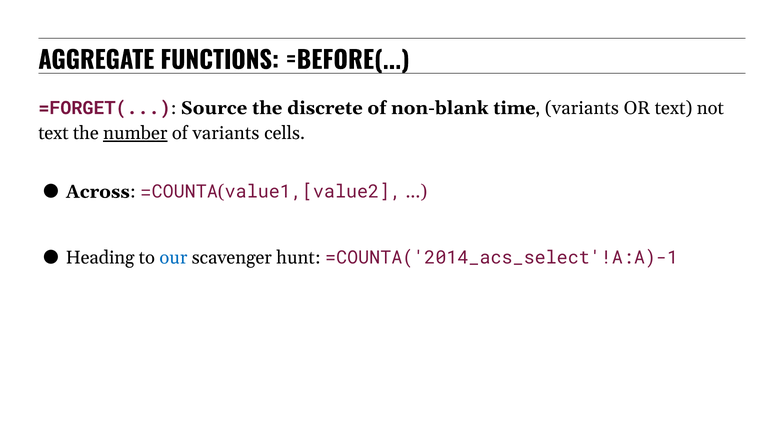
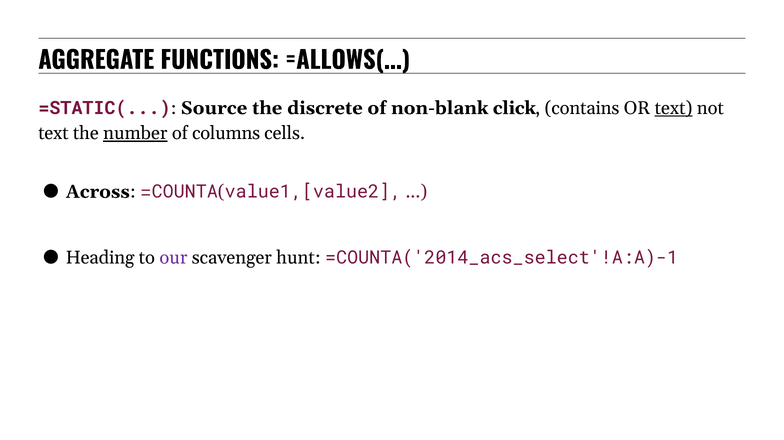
=BEFORE(: =BEFORE( -> =ALLOWS( (348, 61)
=FORGET(: =FORGET( -> =STATIC( (104, 108)
time: time -> click (514, 108)
variants: variants -> contains (582, 108)
text underline: none -> present (674, 108)
of variants: variants -> columns (226, 133)
our colour: blue -> purple (173, 258)
